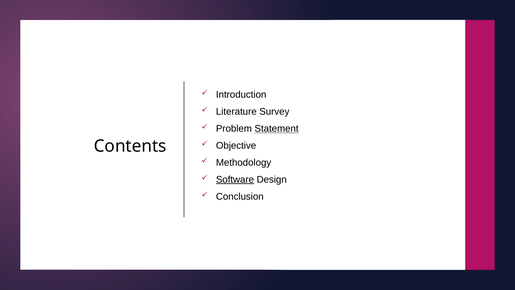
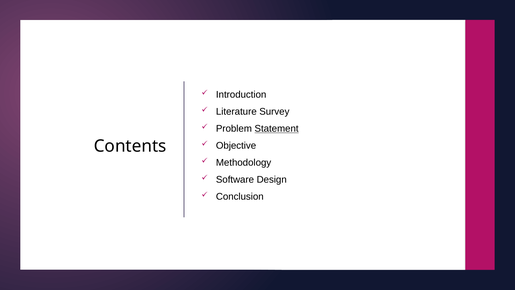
Software underline: present -> none (235, 179)
